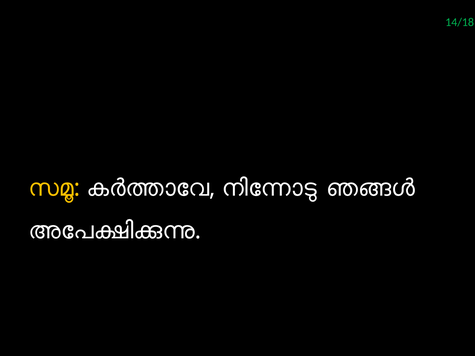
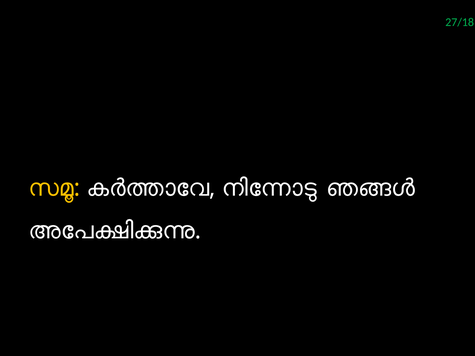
14/18: 14/18 -> 27/18 (460, 22)
